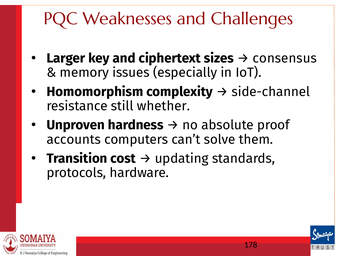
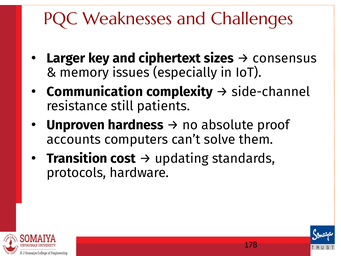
Homomorphism: Homomorphism -> Communication (95, 92)
whether: whether -> patients (164, 106)
